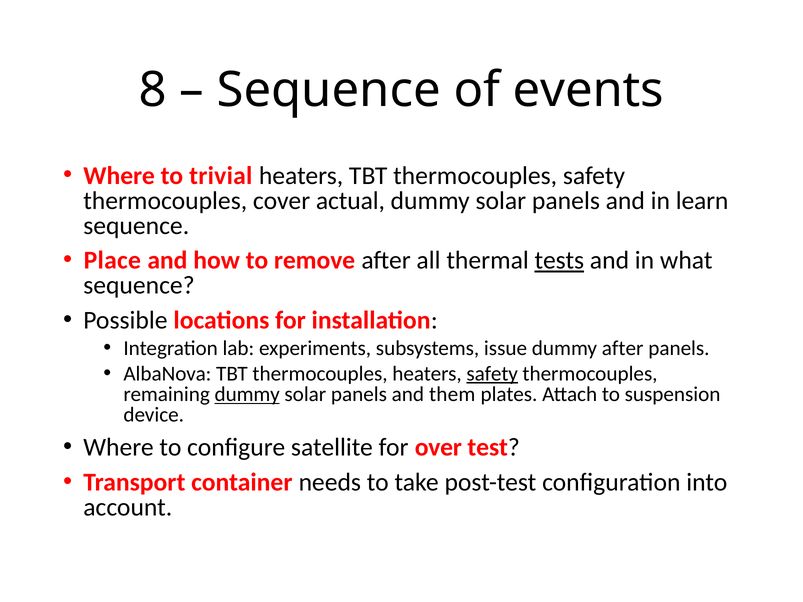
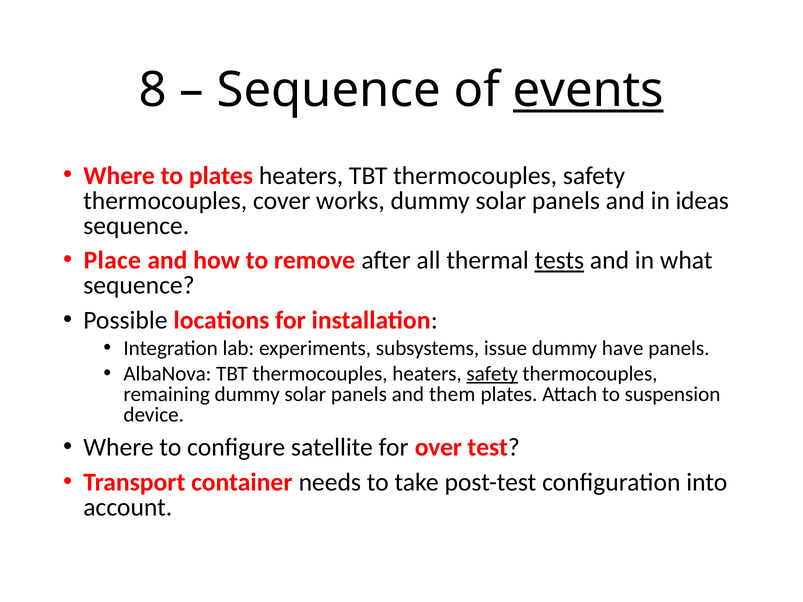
events underline: none -> present (588, 90)
to trivial: trivial -> plates (221, 176)
actual: actual -> works (350, 201)
learn: learn -> ideas (702, 201)
dummy after: after -> have (623, 348)
dummy underline: present -> none (247, 394)
